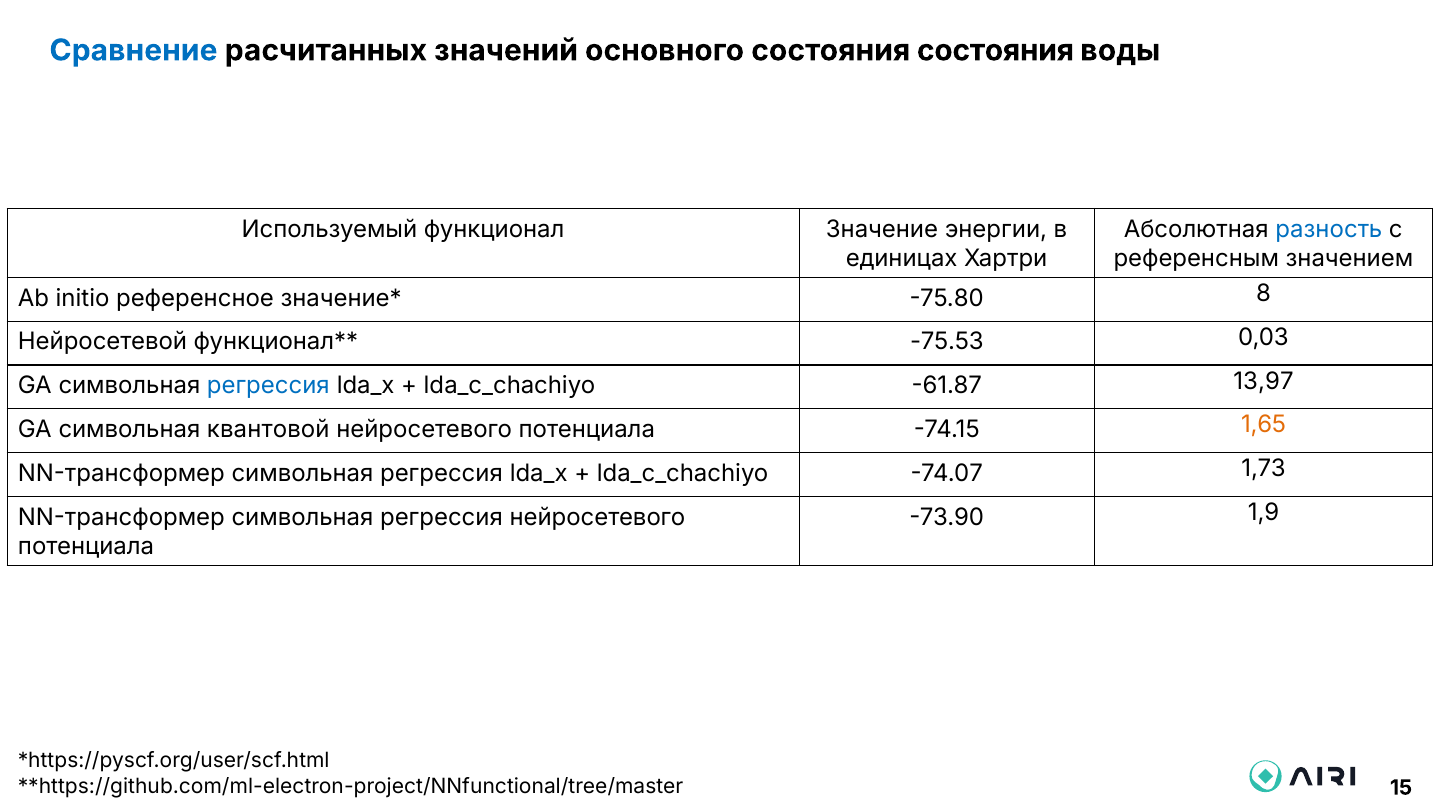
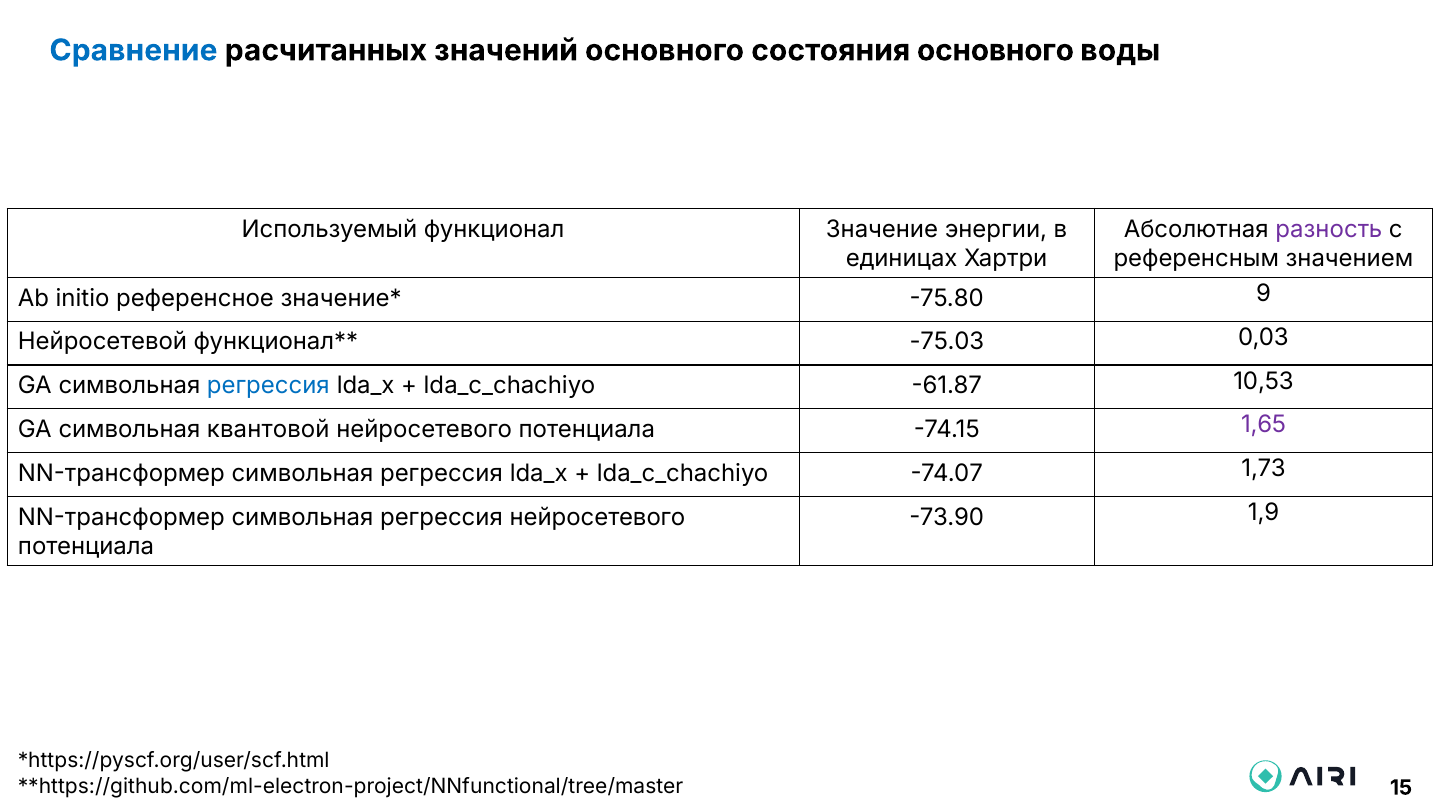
состояния состояния: состояния -> основного (995, 50)
разность colour: blue -> purple (1329, 229)
8: 8 -> 9 (1263, 294)
-75.53: -75.53 -> -75.03 (947, 342)
13,97: 13,97 -> 10,53 (1264, 381)
1,65 colour: orange -> purple (1264, 425)
